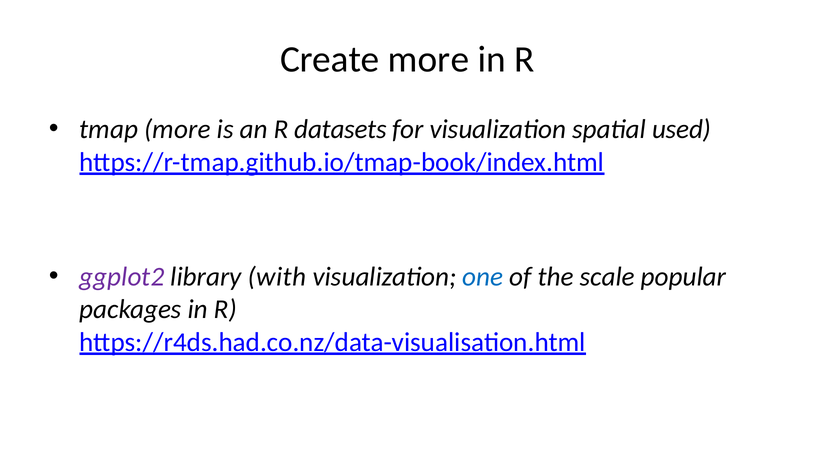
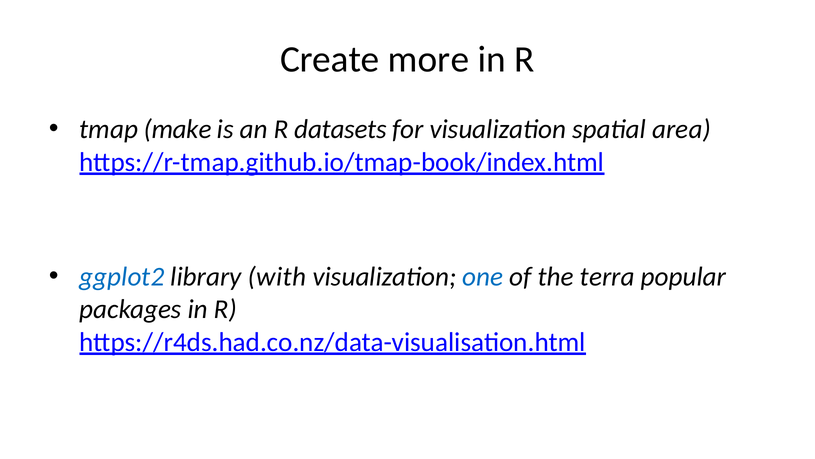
tmap more: more -> make (178, 129)
used: used -> area (681, 129)
ggplot2 colour: purple -> blue (122, 276)
scale: scale -> terra (607, 276)
